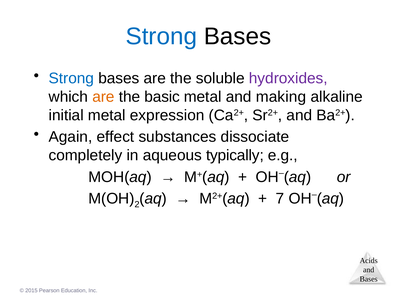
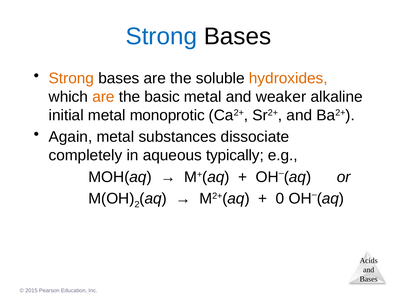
Strong colour: blue -> orange (71, 78)
hydroxides colour: purple -> orange (288, 78)
making: making -> weaker (281, 97)
expression: expression -> monoprotic (167, 116)
Again effect: effect -> metal (115, 137)
7: 7 -> 0 (280, 199)
